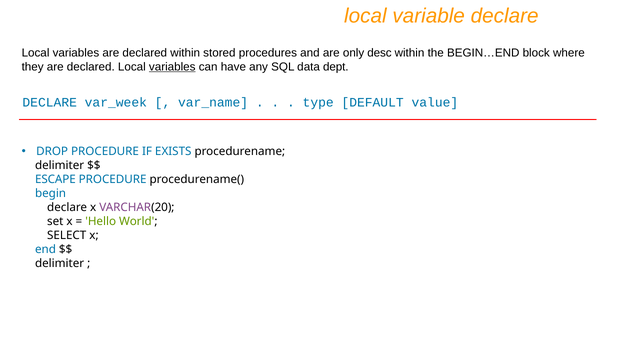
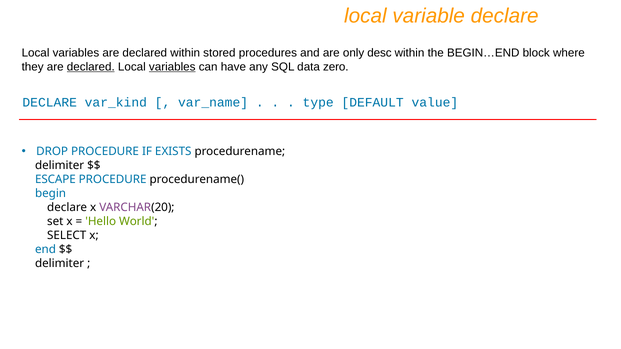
declared underline: none -> present (91, 67)
dept: dept -> zero (336, 67)
var_week: var_week -> var_kind (116, 103)
